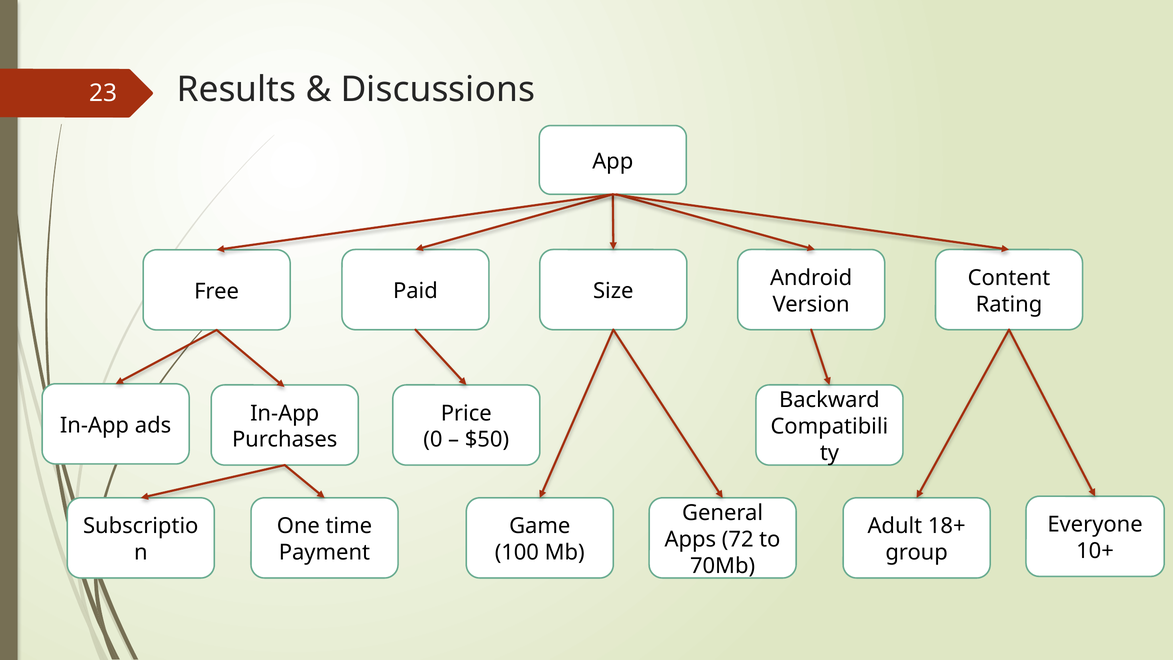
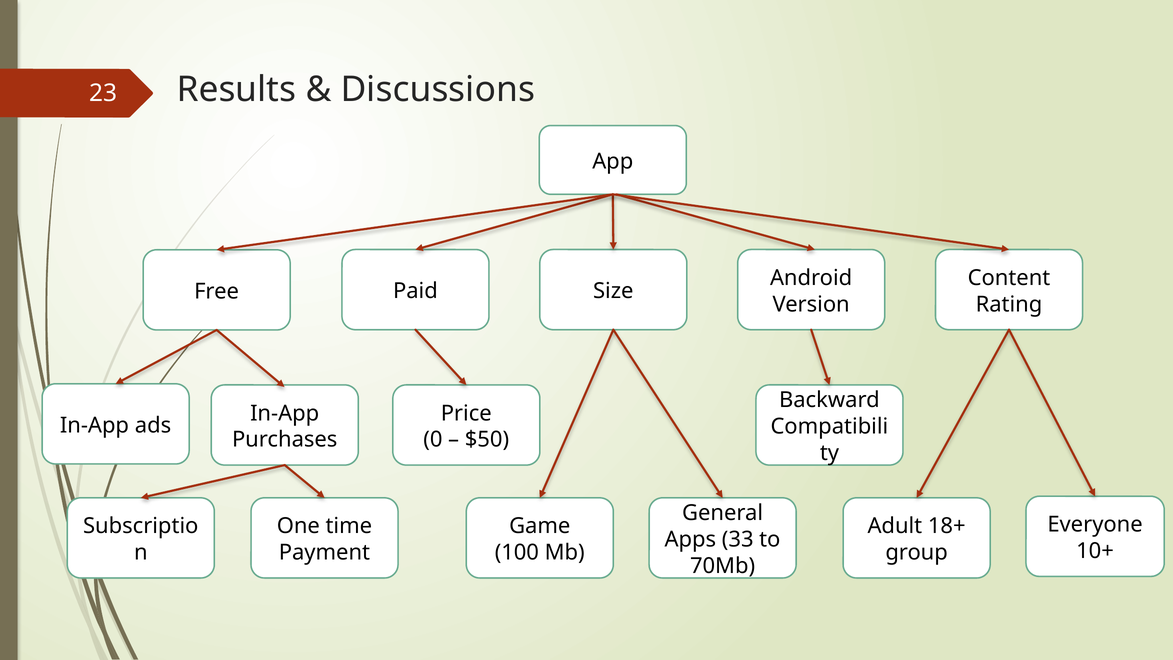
72: 72 -> 33 (738, 539)
